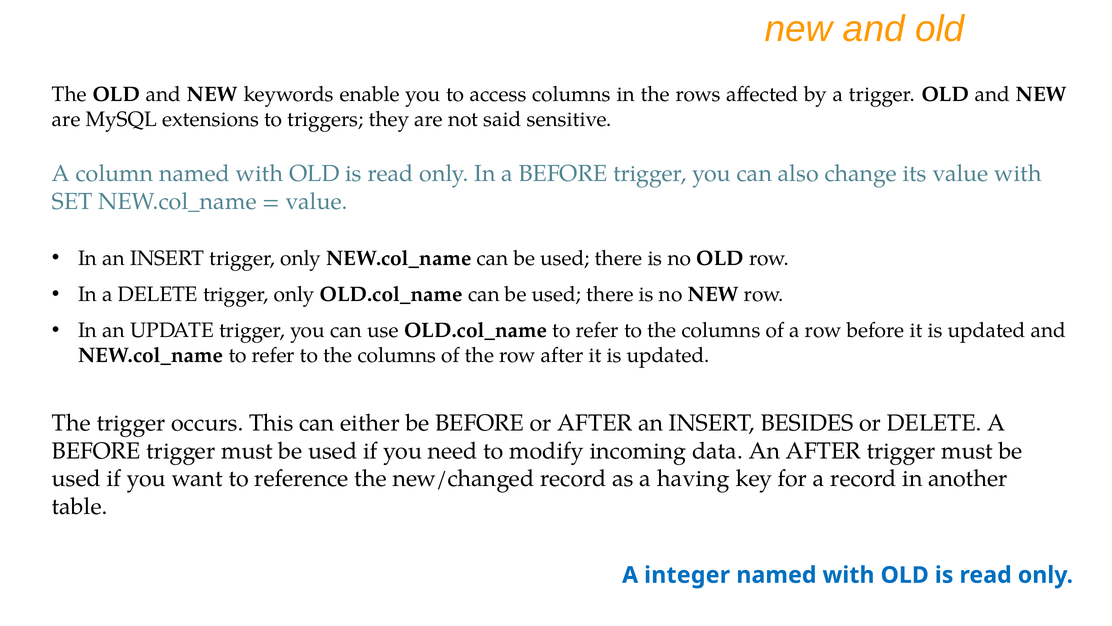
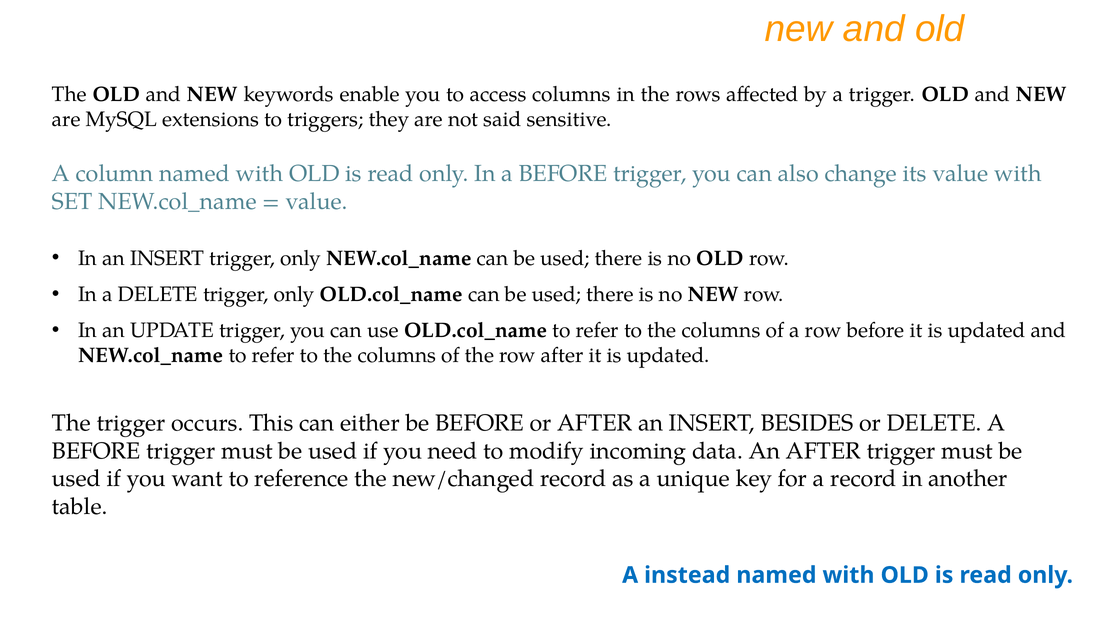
having: having -> unique (693, 478)
integer: integer -> instead (687, 575)
